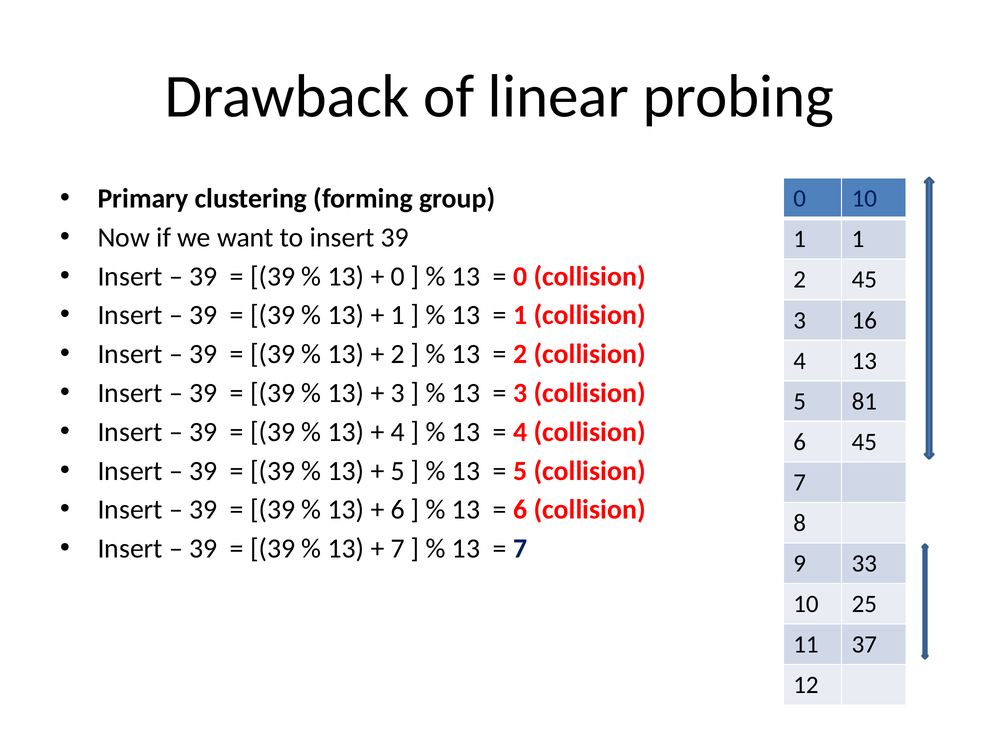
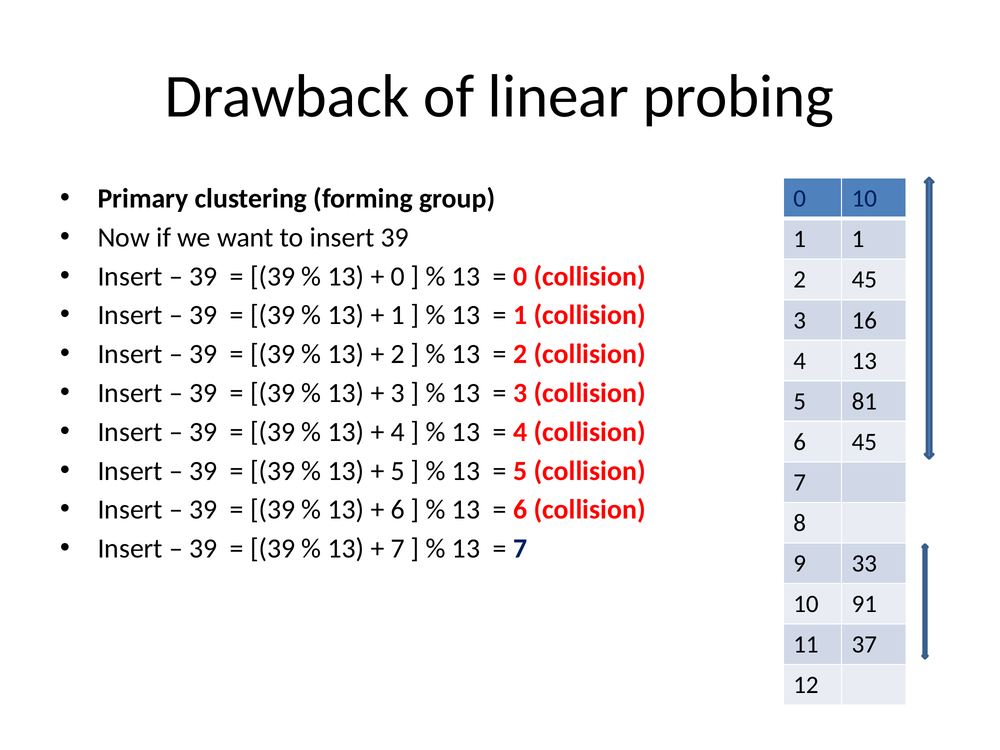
25: 25 -> 91 (864, 604)
